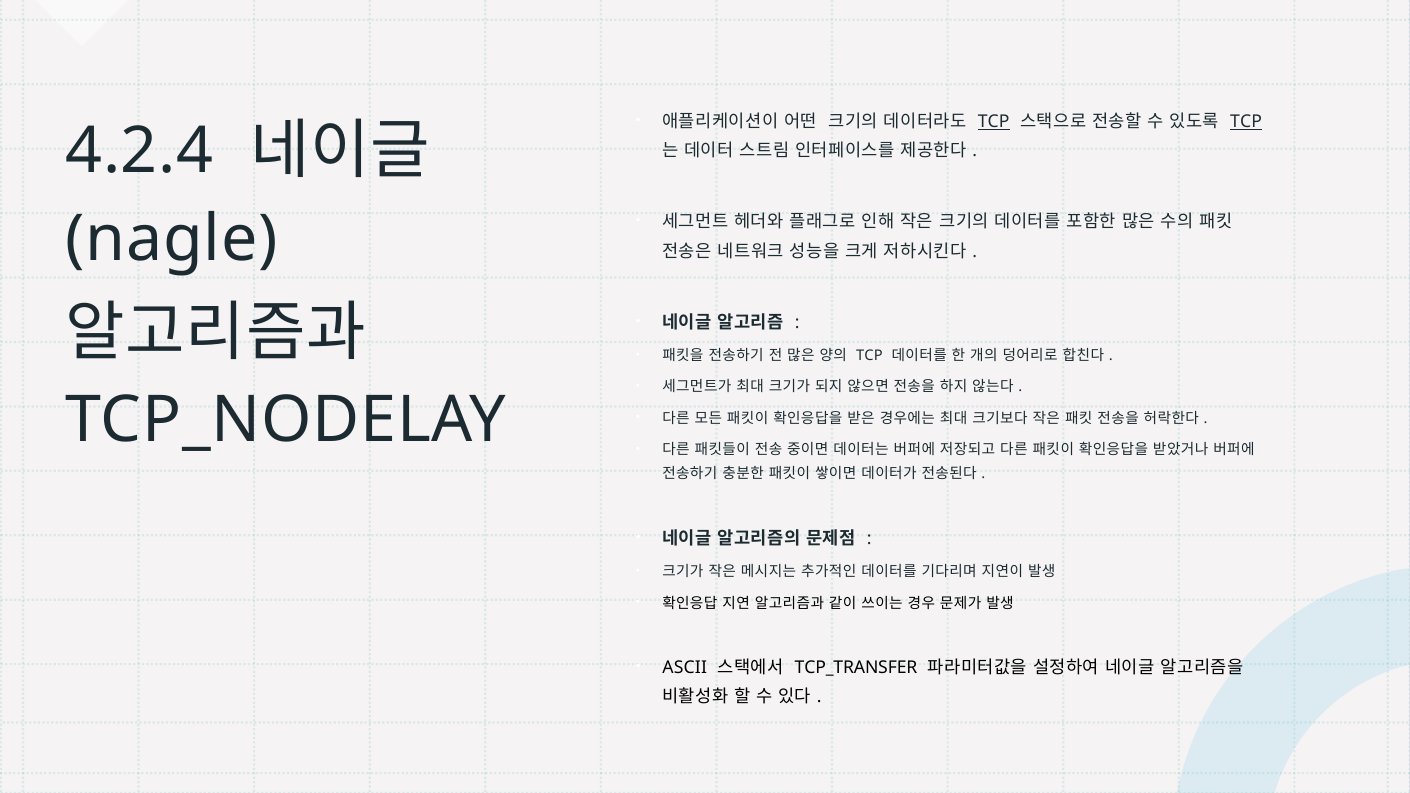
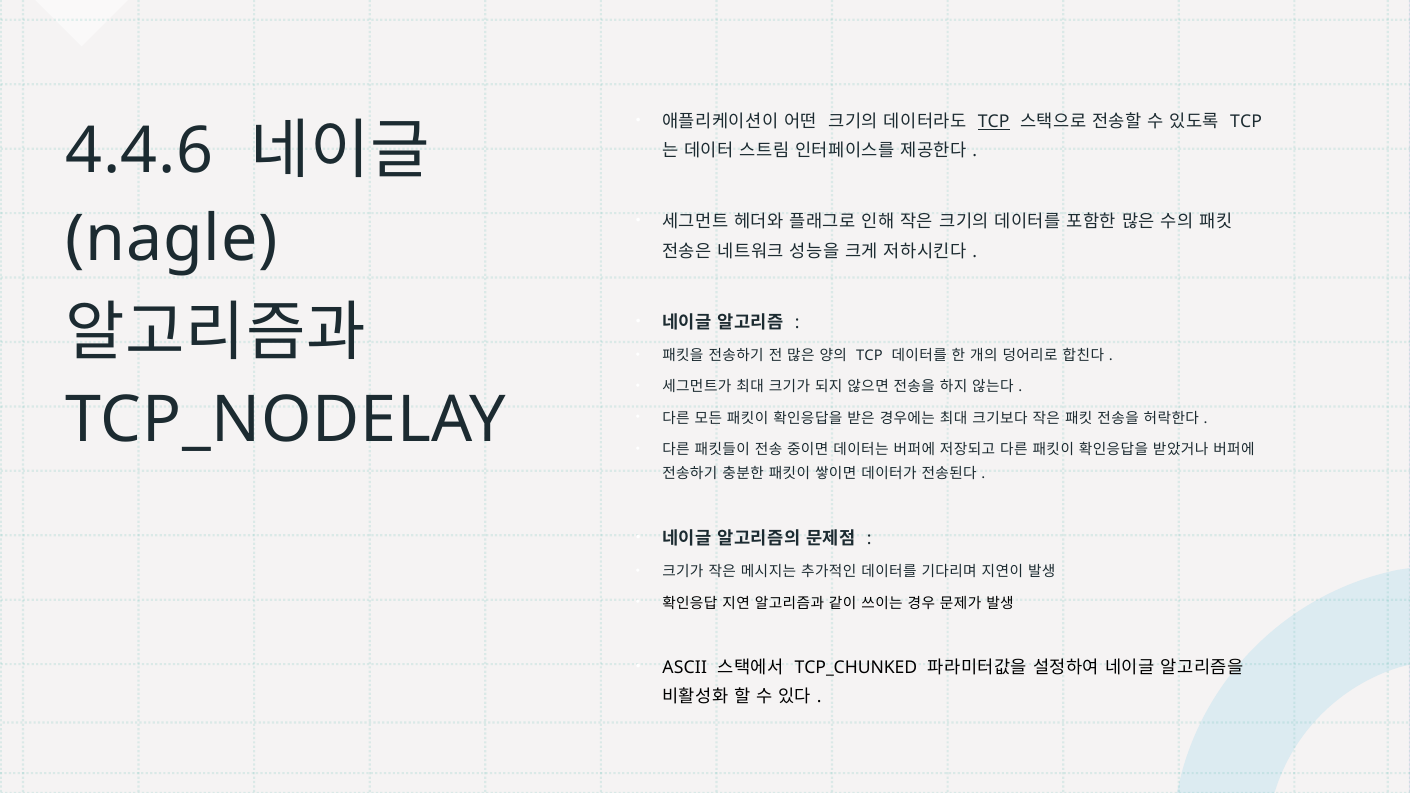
TCP underline: present -> none (1246, 122)
4.2.4: 4.2.4 -> 4.4.6 (139, 151)
TCP_TRANSFER: TCP_TRANSFER -> TCP_CHUNKED (856, 668)
